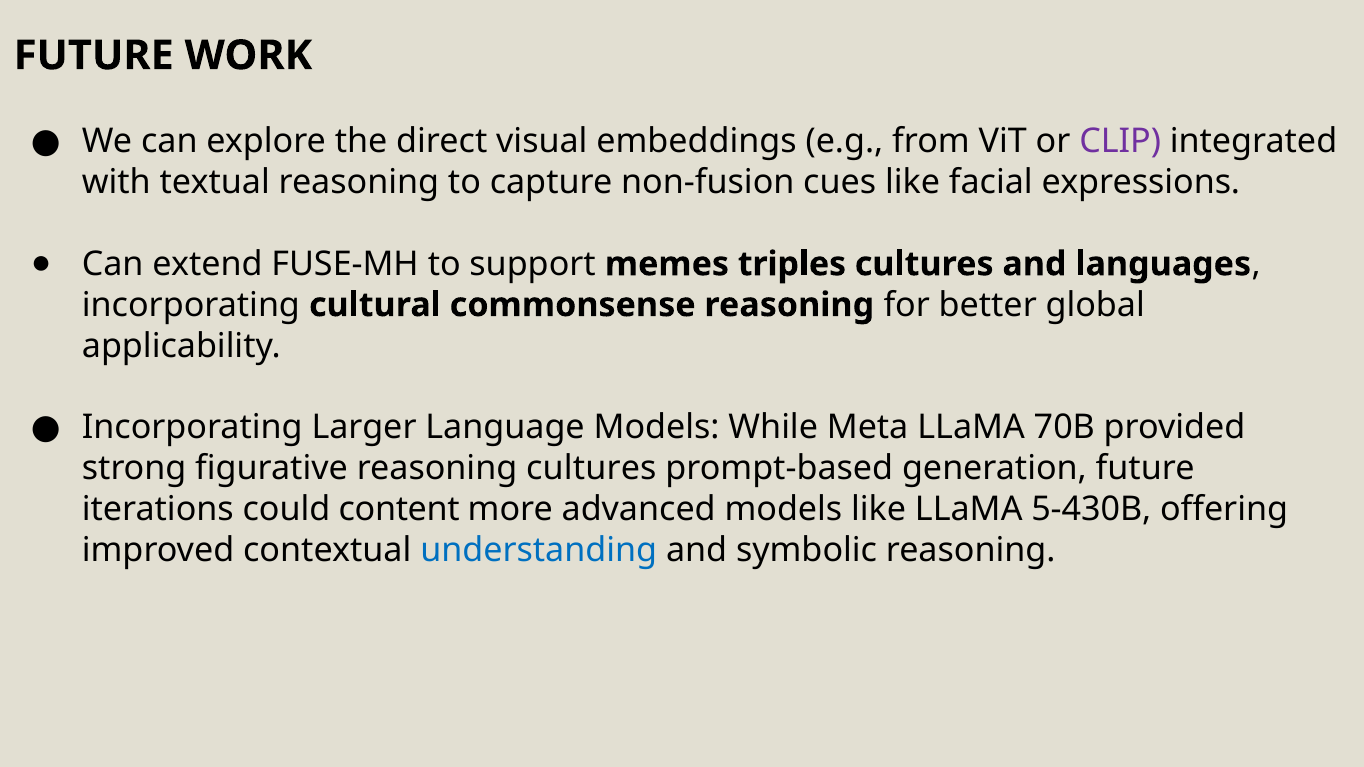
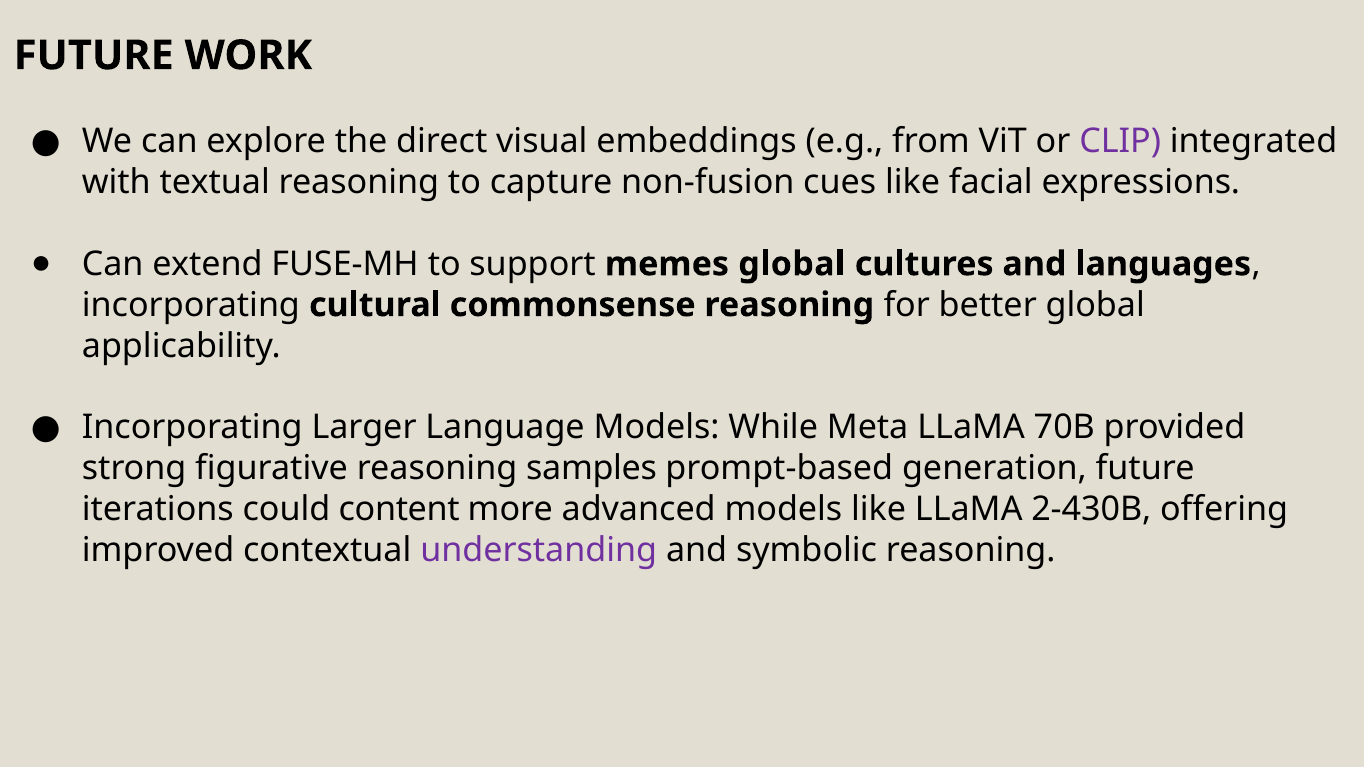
memes triples: triples -> global (792, 264)
reasoning cultures: cultures -> samples (592, 469)
5-430B: 5-430B -> 2-430B (1091, 510)
understanding colour: blue -> purple (539, 551)
